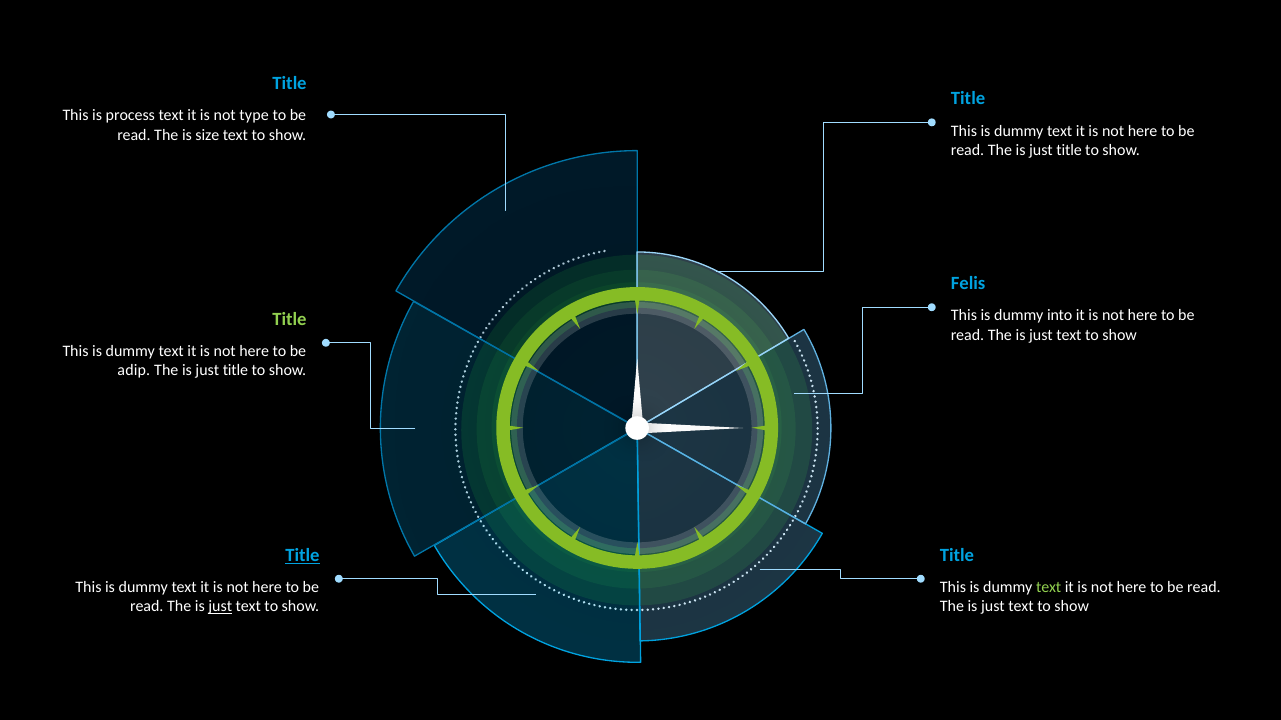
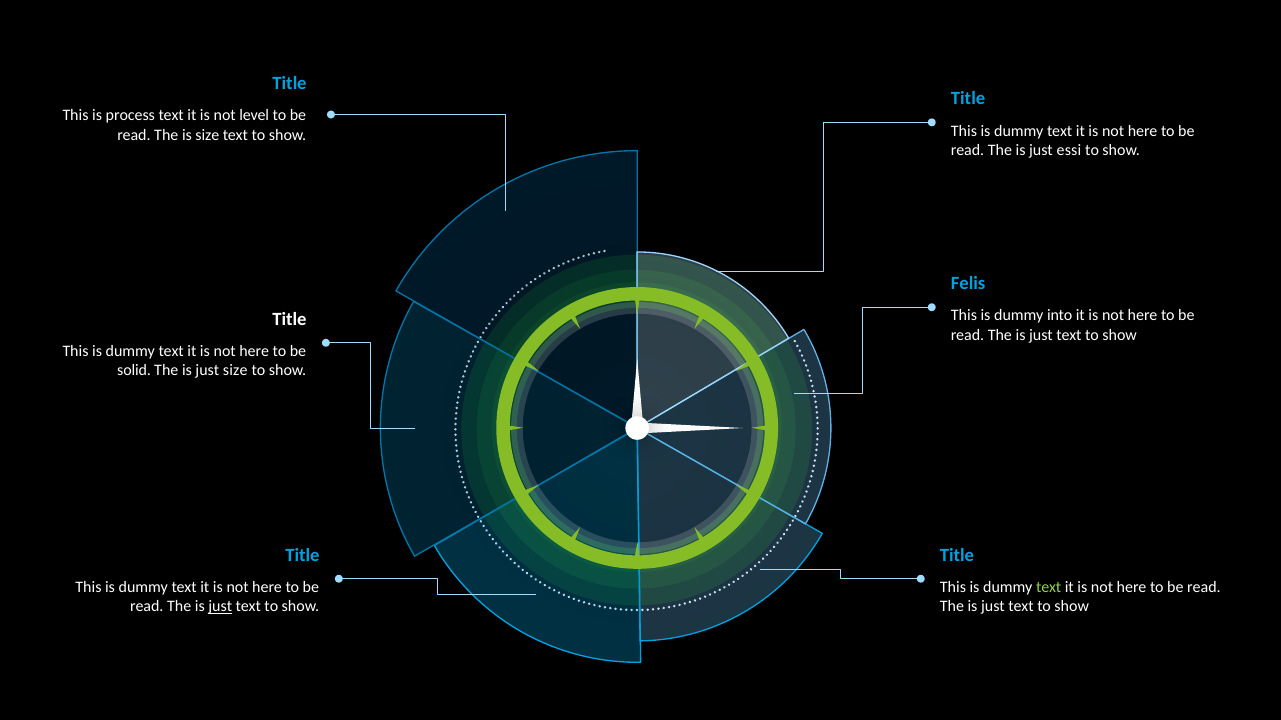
type: type -> level (254, 116)
title: title -> essi (1069, 150)
Title colour: light green -> white (290, 319)
adip: adip -> solid (134, 371)
title: title -> size (235, 371)
Title underline: present -> none (302, 556)
